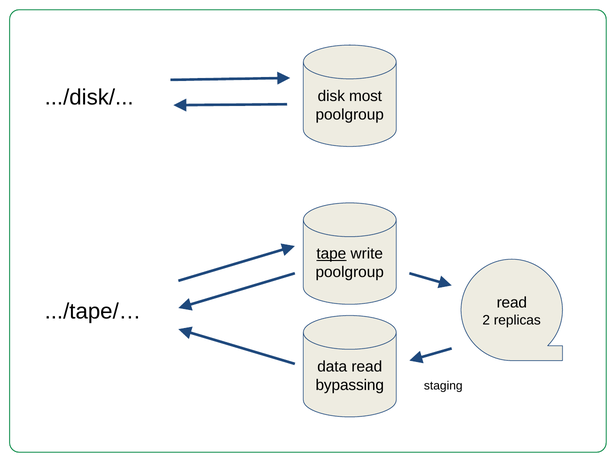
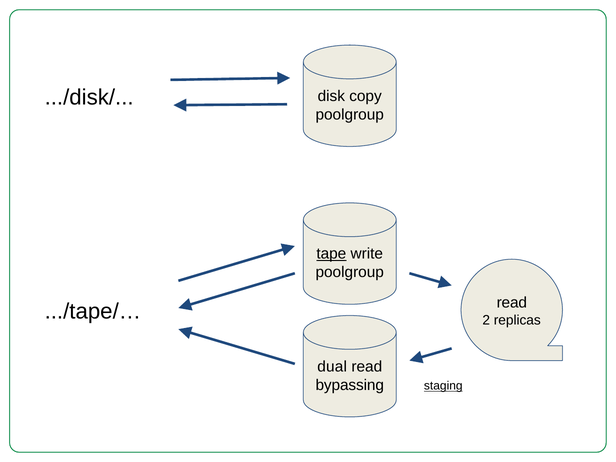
most: most -> copy (365, 96)
data: data -> dual (332, 366)
staging underline: none -> present (443, 386)
